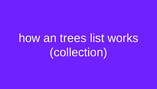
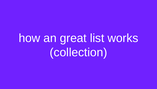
trees: trees -> great (73, 38)
